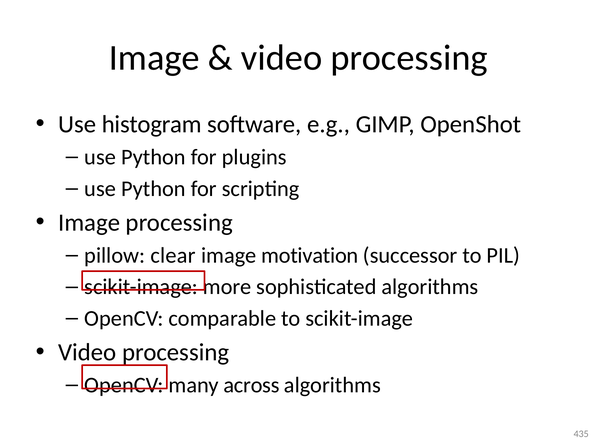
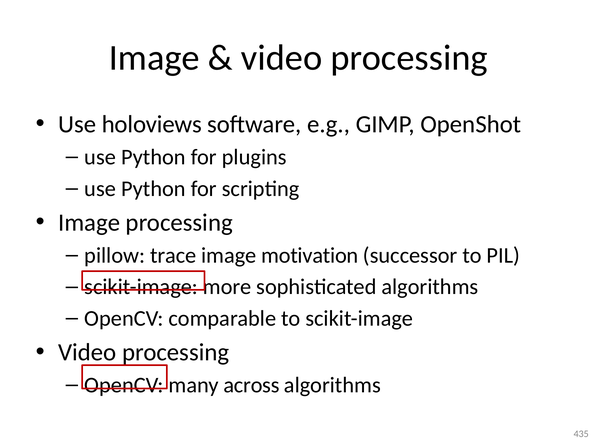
histogram: histogram -> holoviews (152, 124)
clear: clear -> trace (173, 255)
